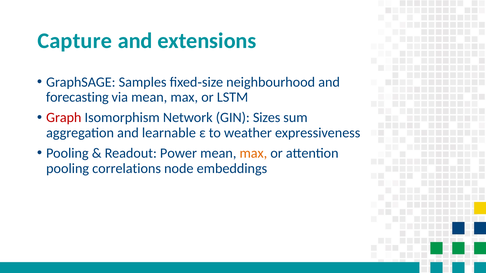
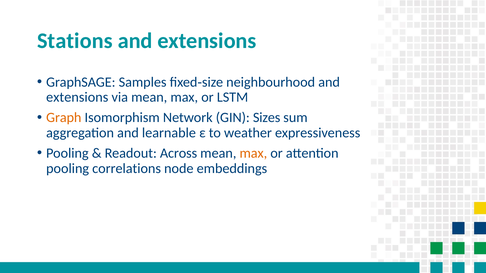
Capture: Capture -> Stations (75, 41)
forecasting: forecasting -> extensions (77, 97)
Graph colour: red -> orange (64, 118)
Power: Power -> Across (179, 153)
